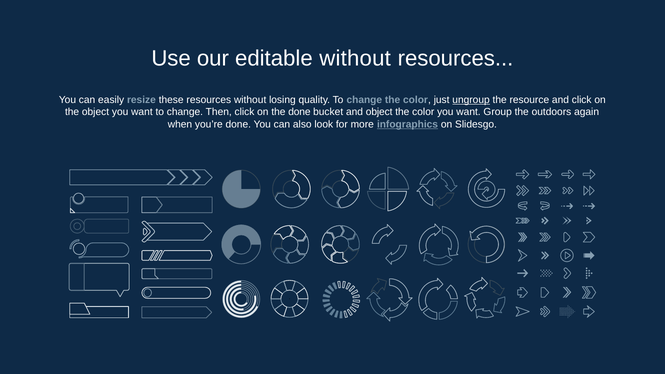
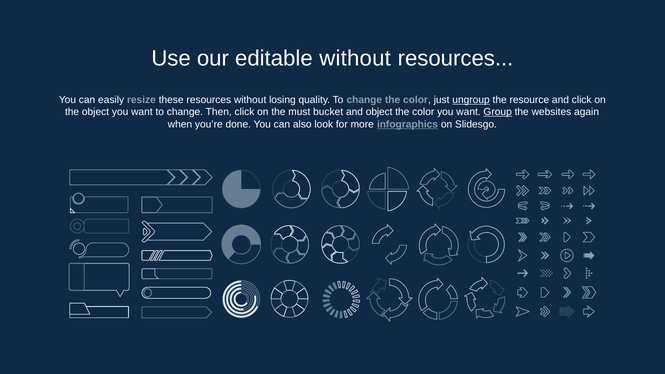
the done: done -> must (299, 112)
Group underline: none -> present (498, 112)
outdoors: outdoors -> websites (551, 112)
